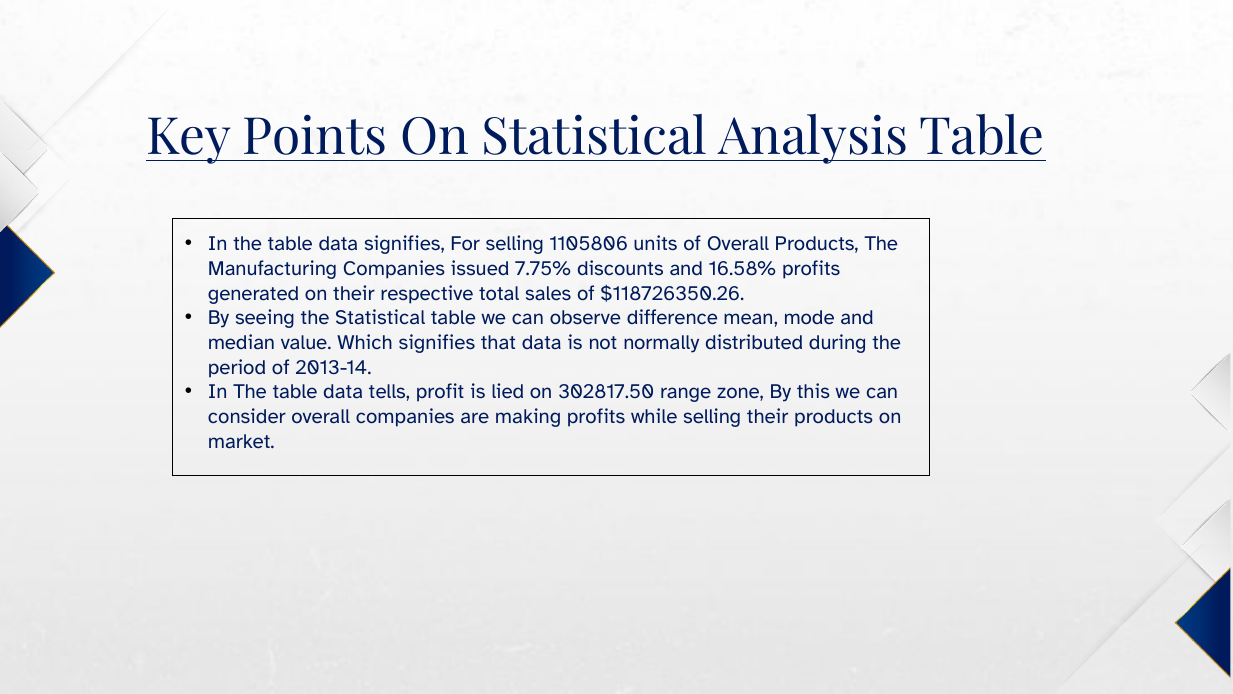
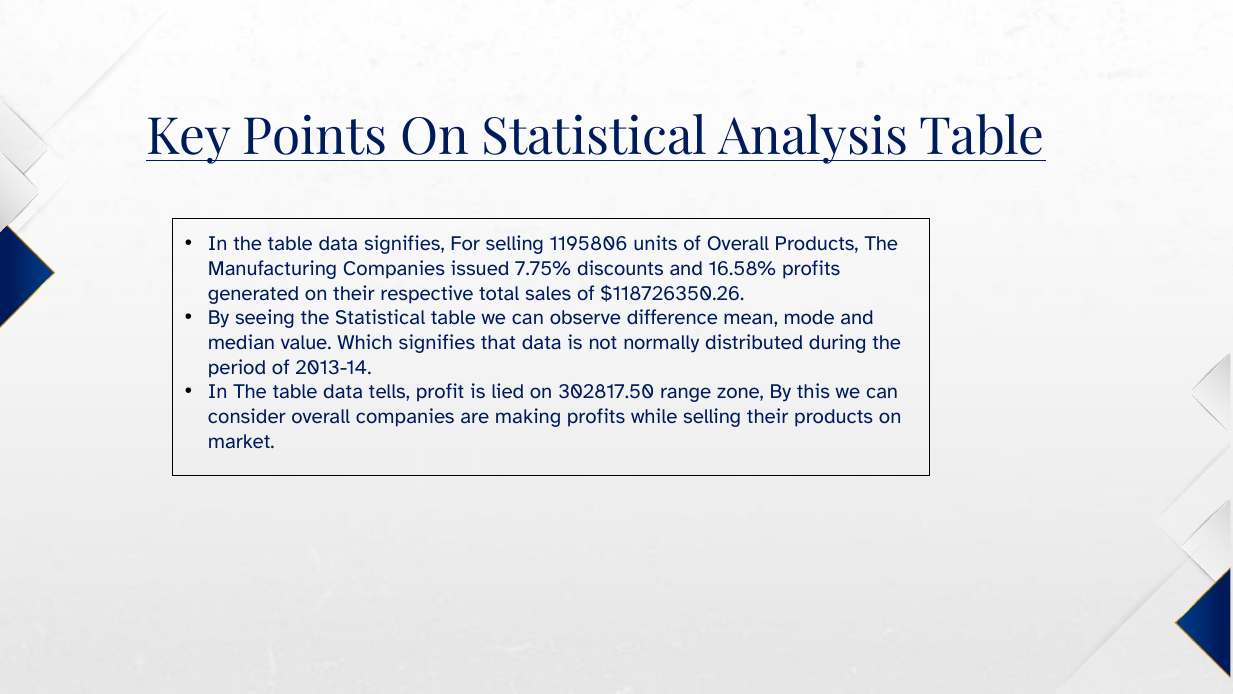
1105806: 1105806 -> 1195806 (589, 244)
